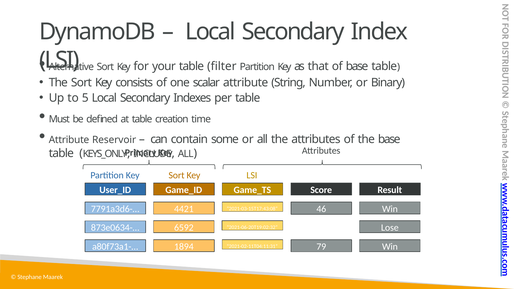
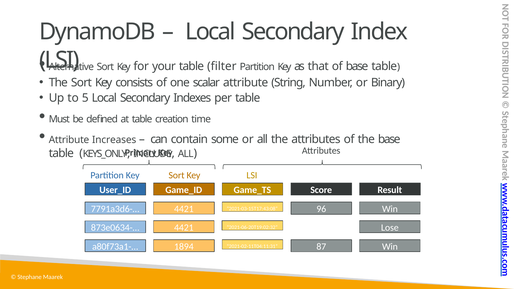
Reservoir: Reservoir -> Increases (114, 140)
46: 46 -> 96 (321, 209)
6592: 6592 -> 4421 (184, 228)
79: 79 -> 87 (321, 247)
